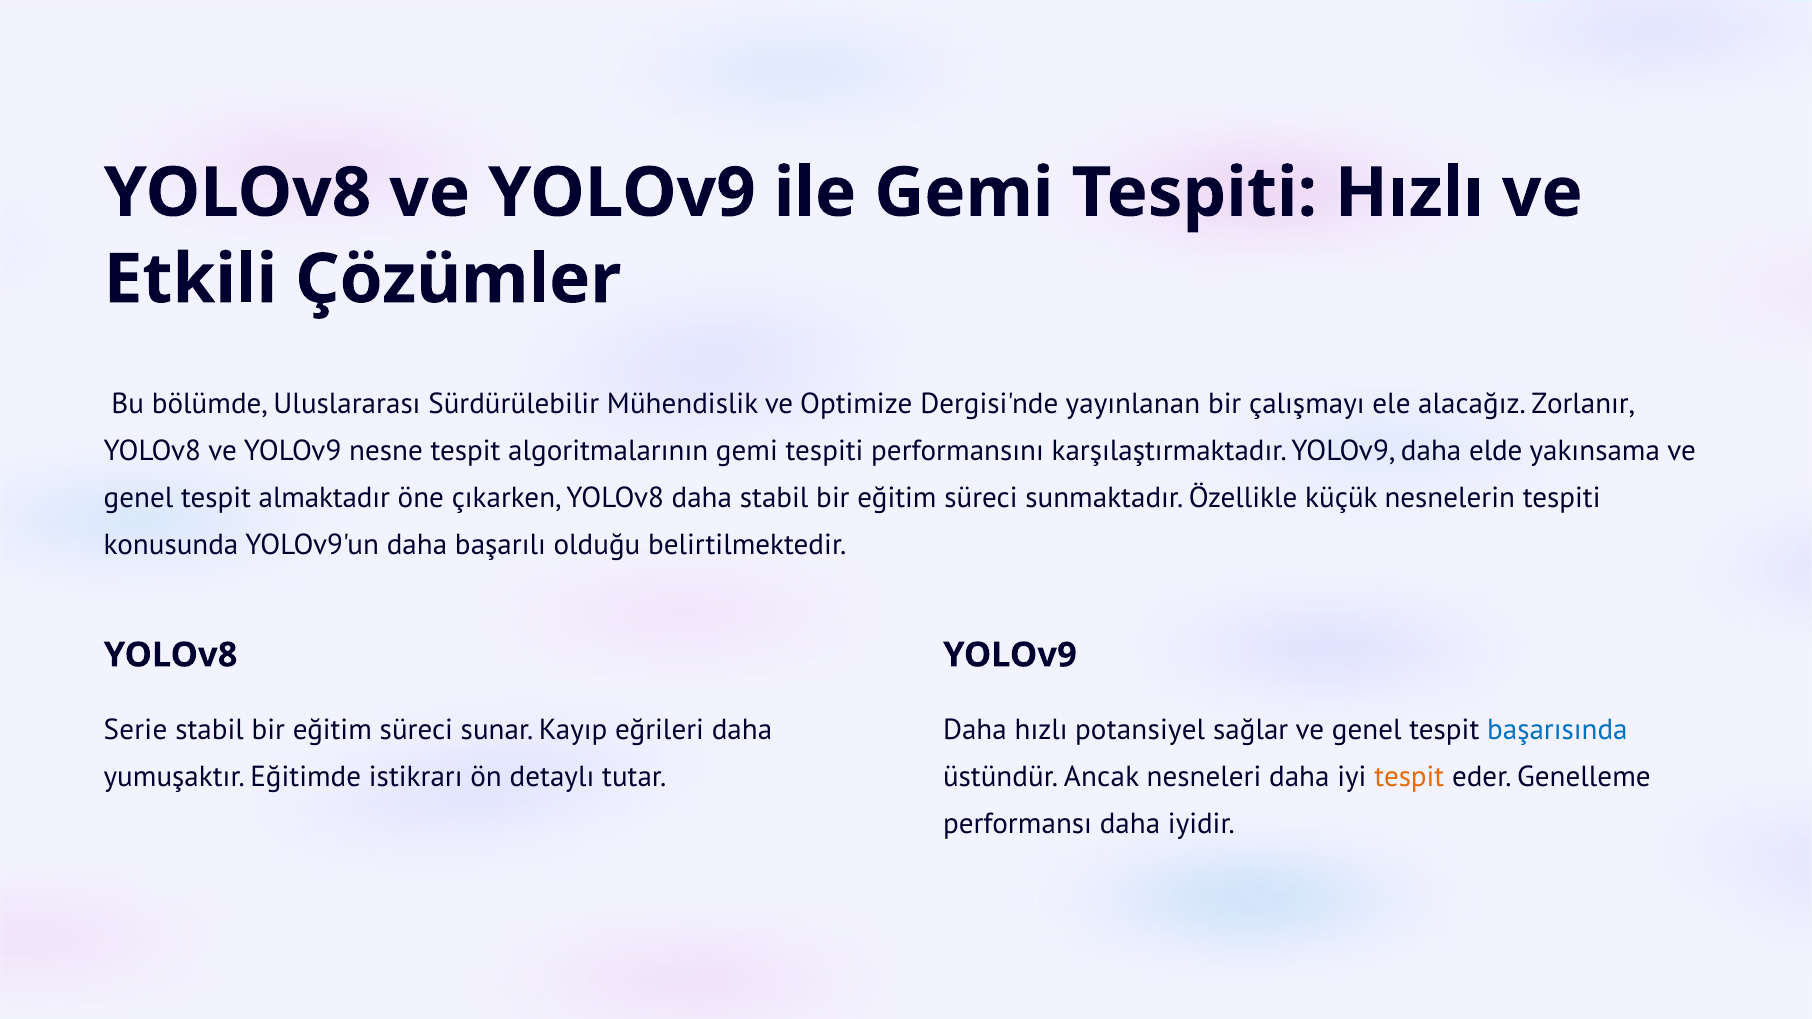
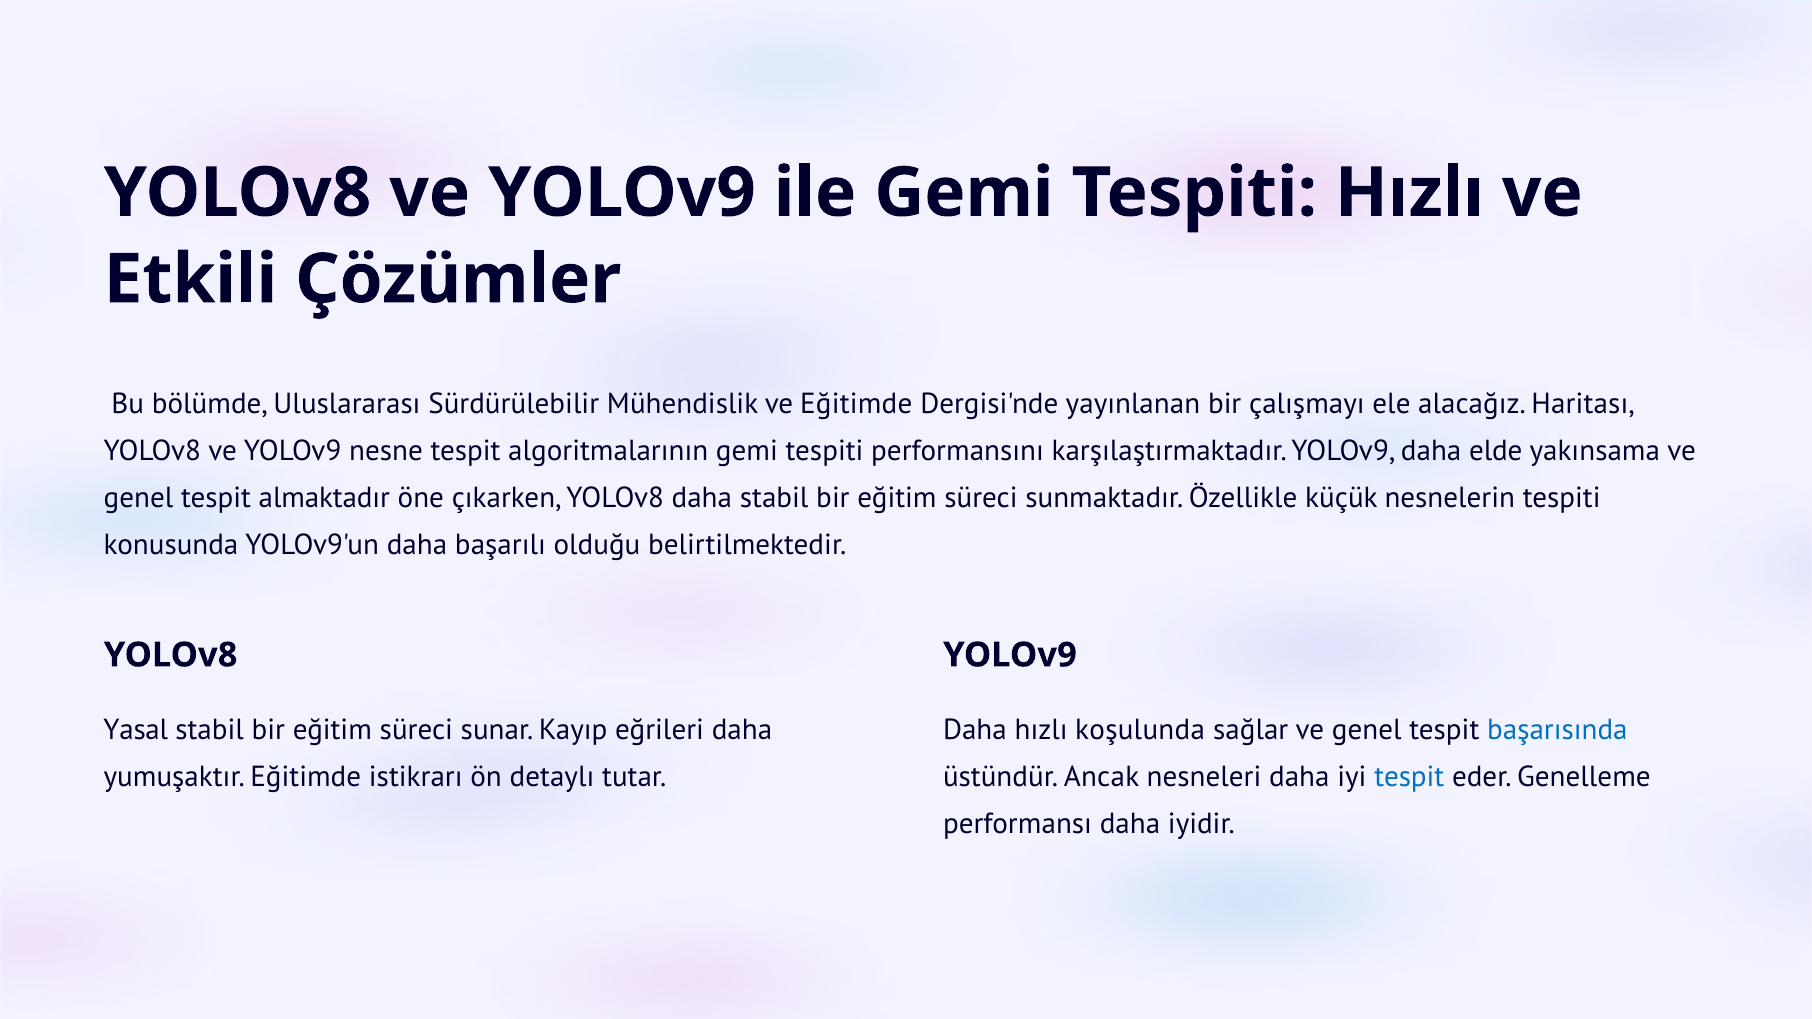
ve Optimize: Optimize -> Eğitimde (856, 404)
Zorlanır: Zorlanır -> Haritası (1583, 404)
Serie: Serie -> Yasal (136, 730)
potansiyel: potansiyel -> koşulunda (1140, 730)
tespit colour: orange -> blue (1409, 777)
